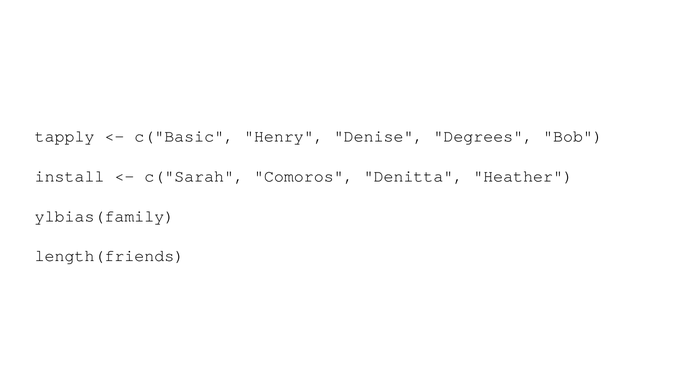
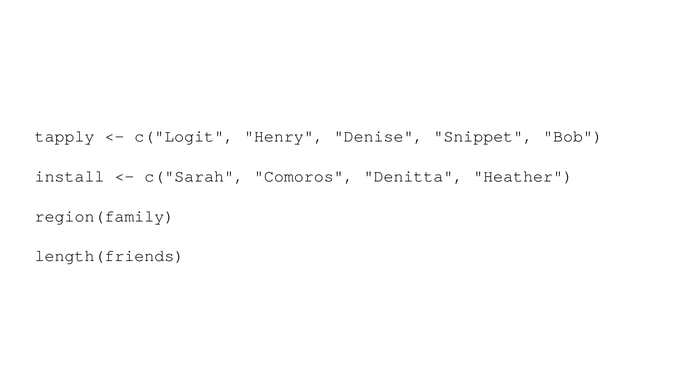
c("Basic: c("Basic -> c("Logit (184, 136)
Degrees: Degrees -> Snippet (483, 136)
ylbias(family: ylbias(family -> region(family (104, 216)
